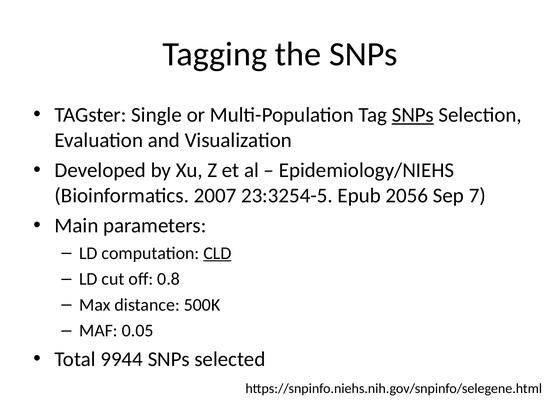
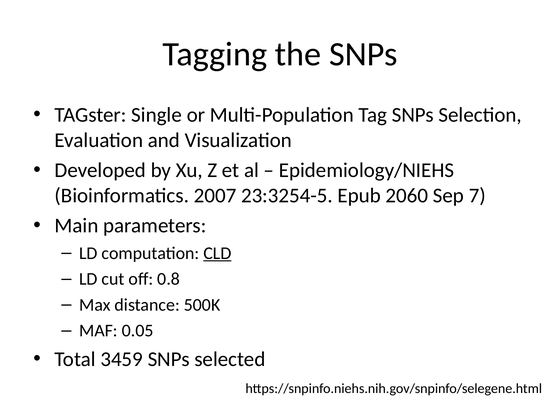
SNPs underline: present -> none (413, 115)
2056: 2056 -> 2060 (407, 196)
9944: 9944 -> 3459 (122, 359)
